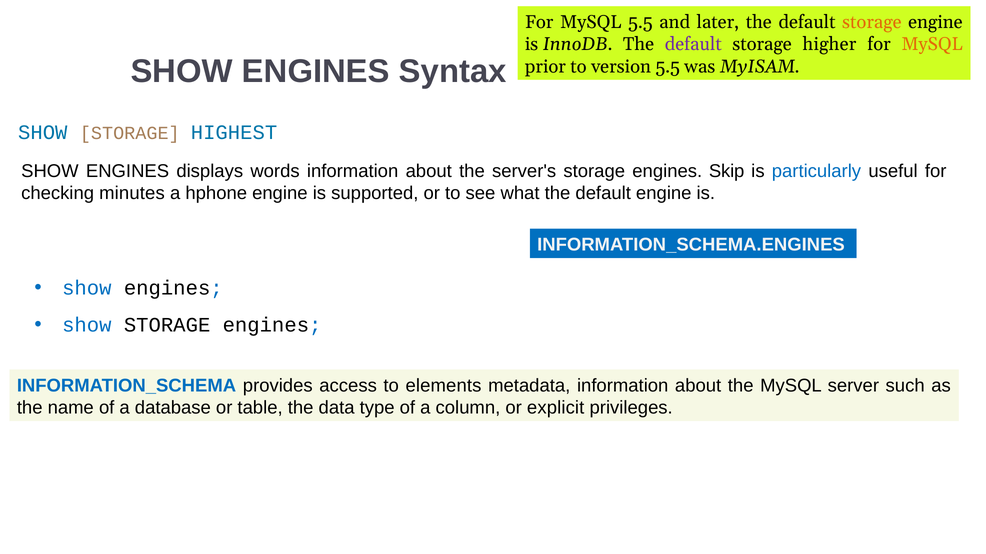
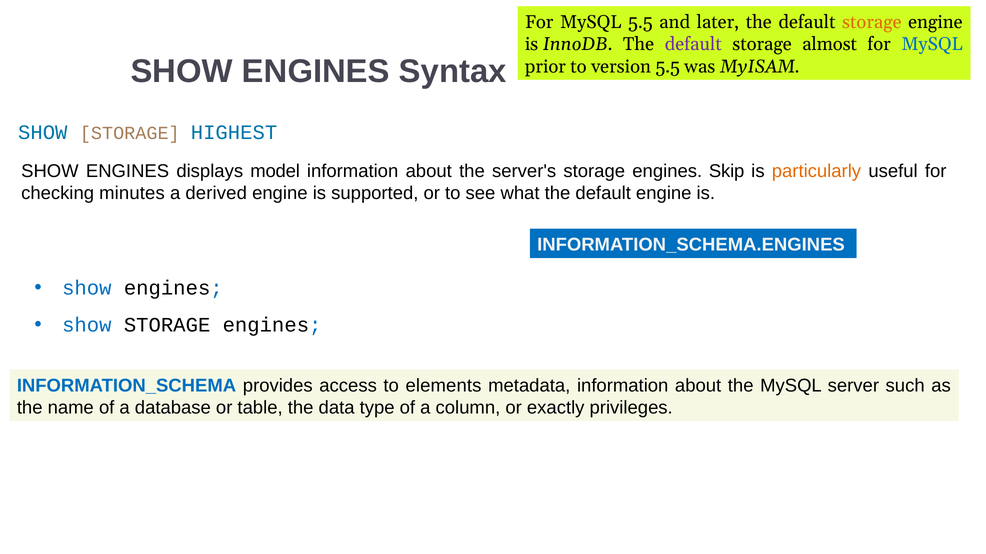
higher: higher -> almost (830, 44)
MySQL colour: orange -> blue (932, 44)
words: words -> model (275, 171)
particularly colour: blue -> orange (816, 171)
hphone: hphone -> derived (216, 193)
explicit: explicit -> exactly (556, 408)
